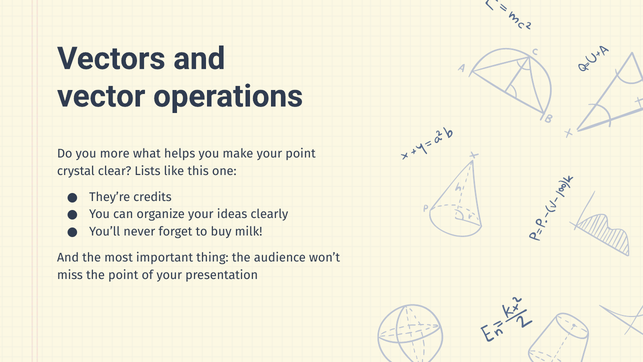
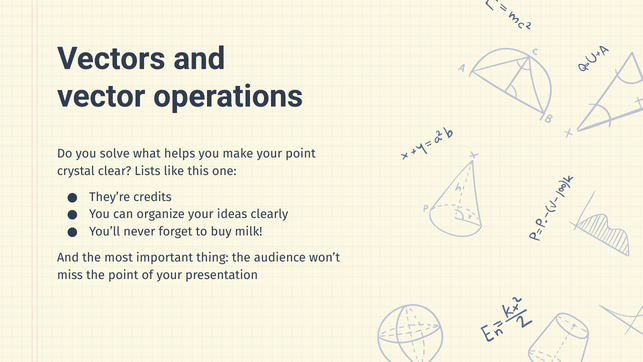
more: more -> solve (115, 154)
